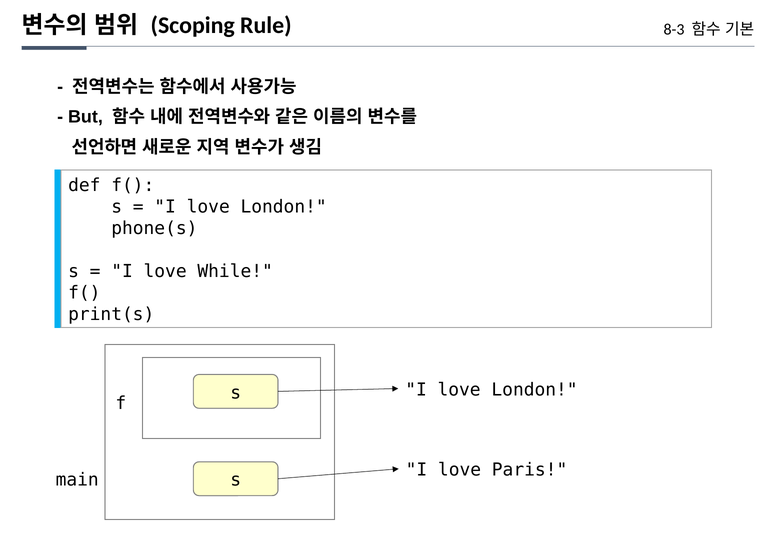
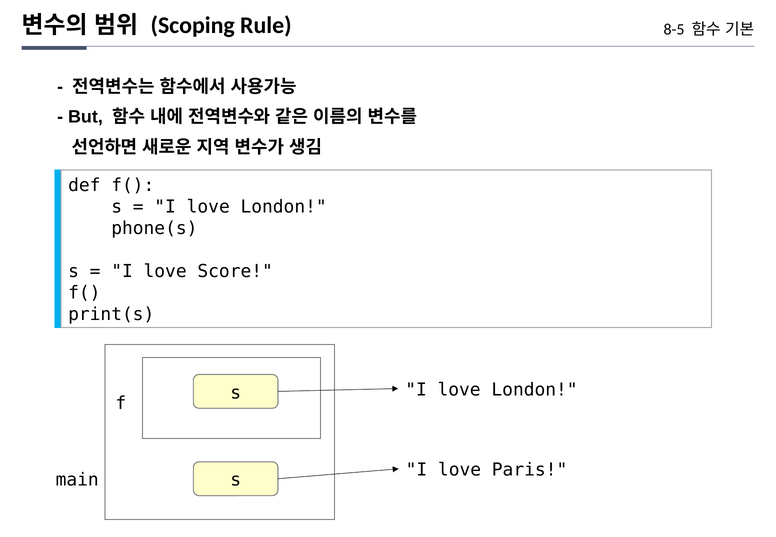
8-3: 8-3 -> 8-5 (674, 29)
While: While -> Score (235, 272)
